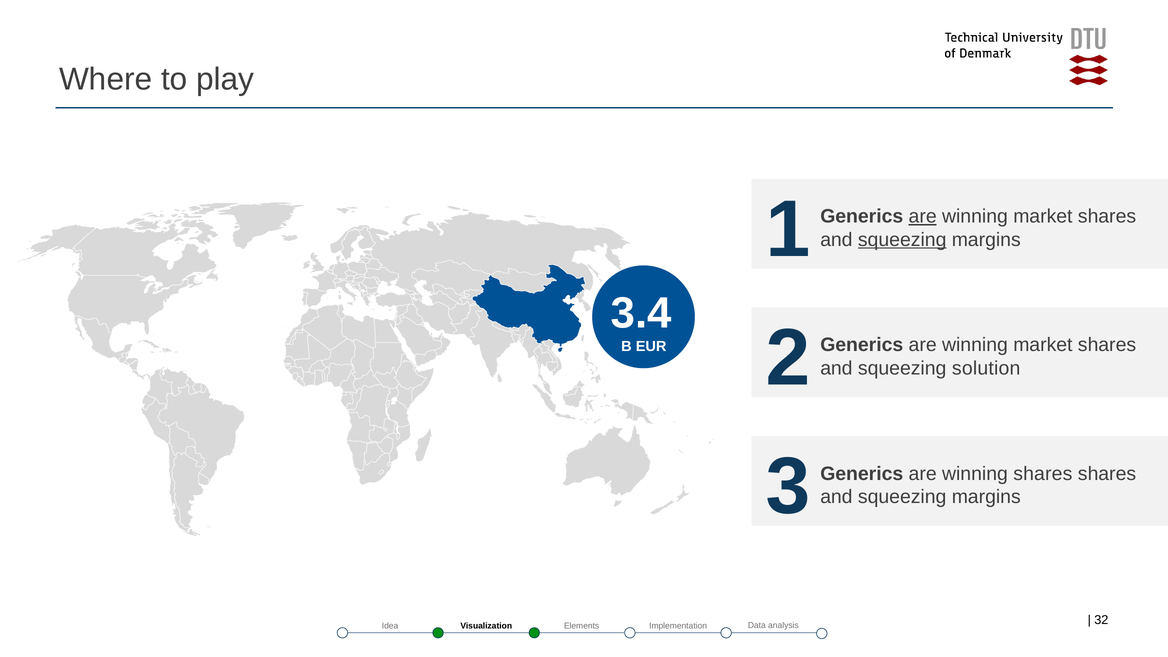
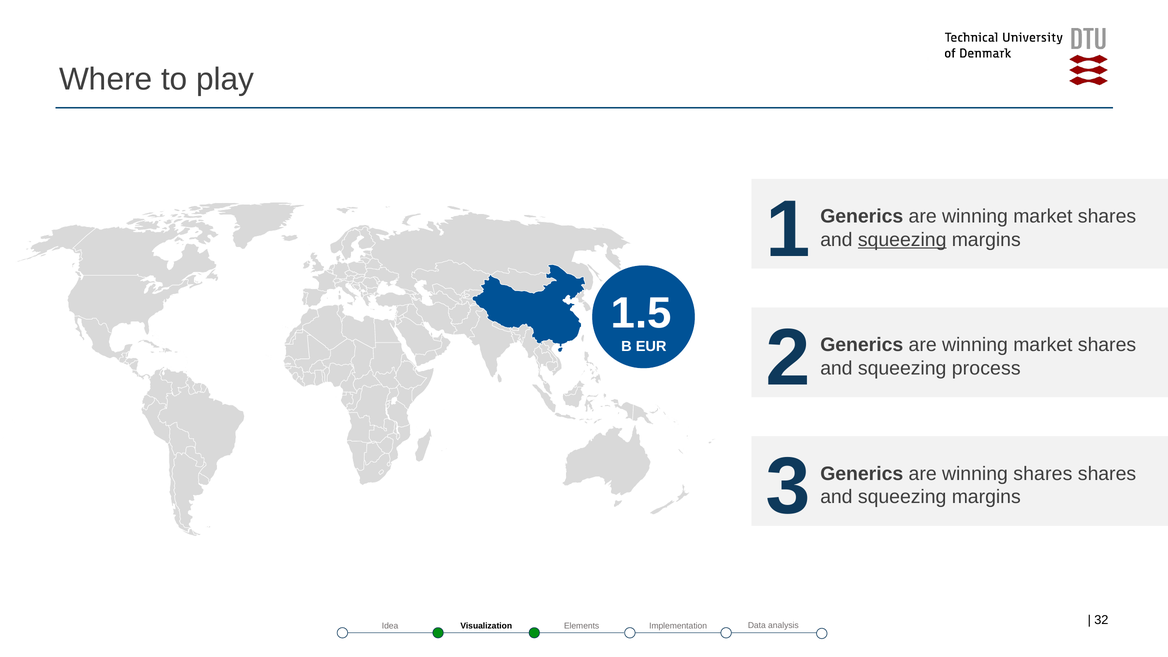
are underline: present -> none (923, 216)
3.4: 3.4 -> 1.5 (641, 313)
solution: solution -> process (986, 368)
